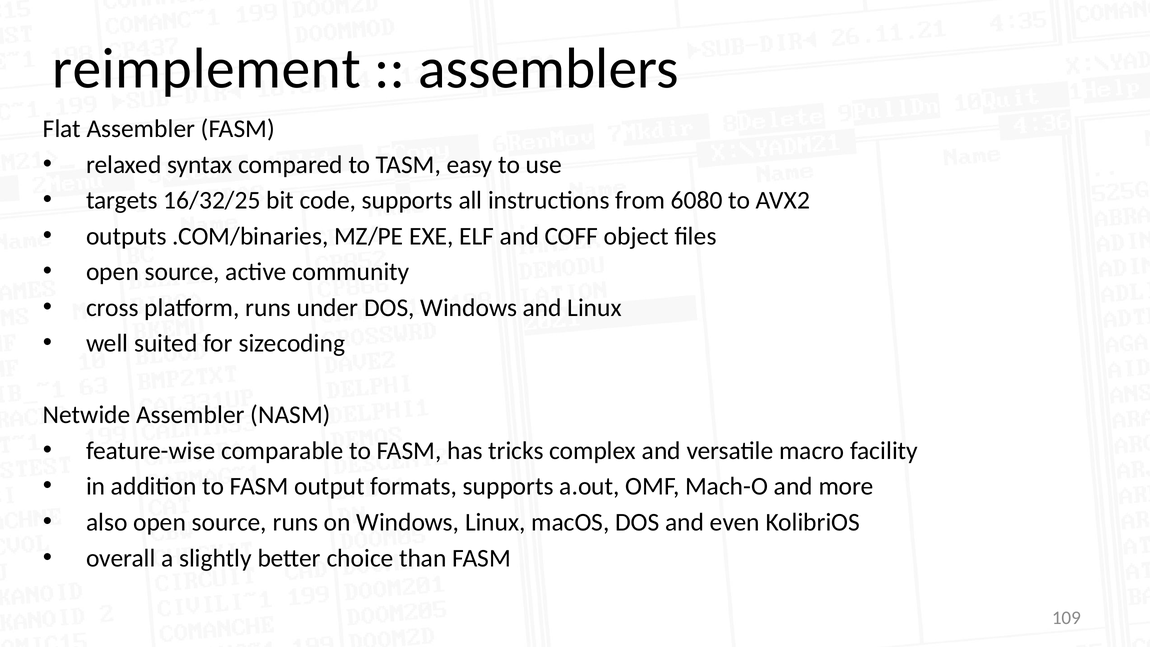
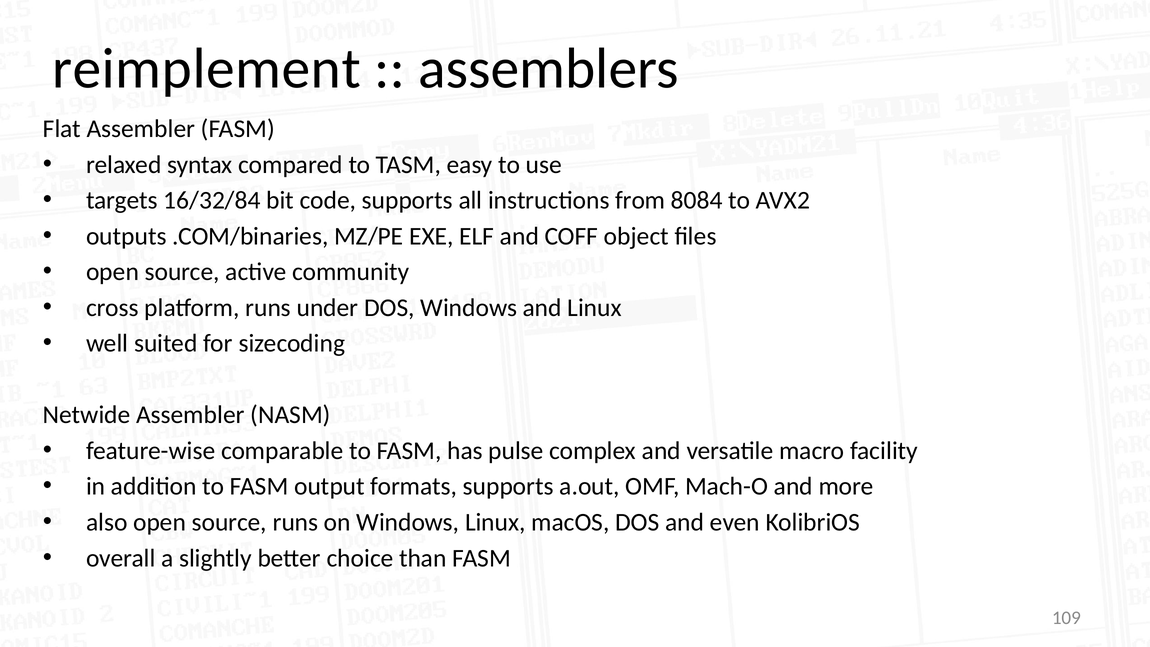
16/32/25: 16/32/25 -> 16/32/84 (212, 200)
6080: 6080 -> 8084 (697, 200)
tricks: tricks -> pulse (516, 451)
